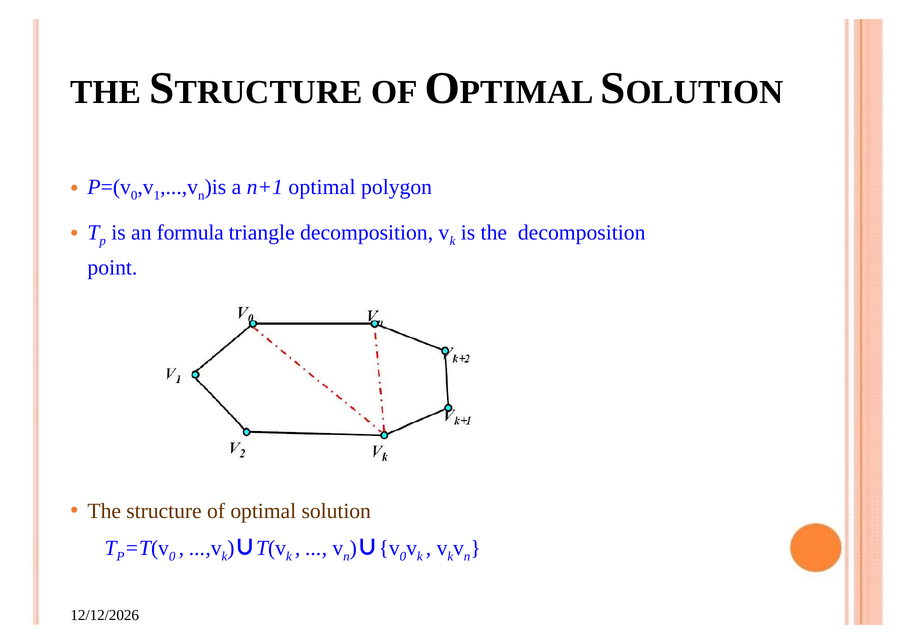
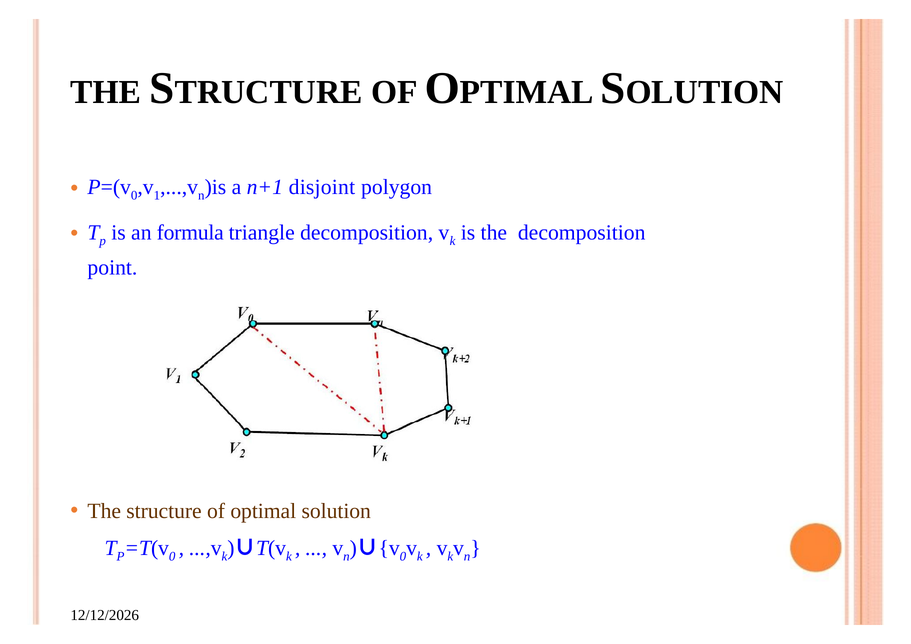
n+1 optimal: optimal -> disjoint (322, 187)
